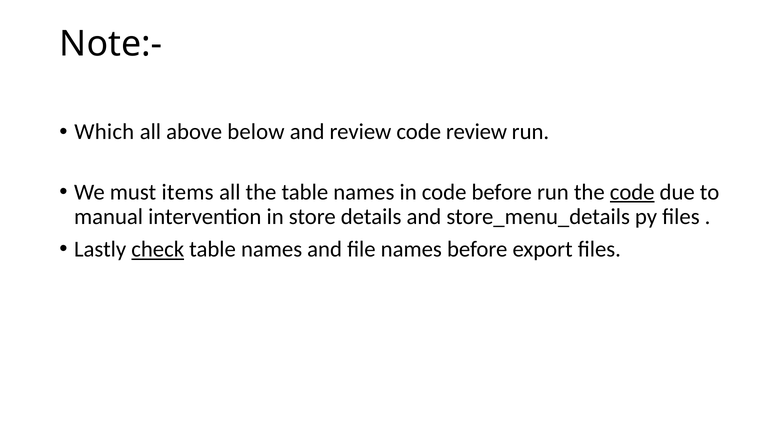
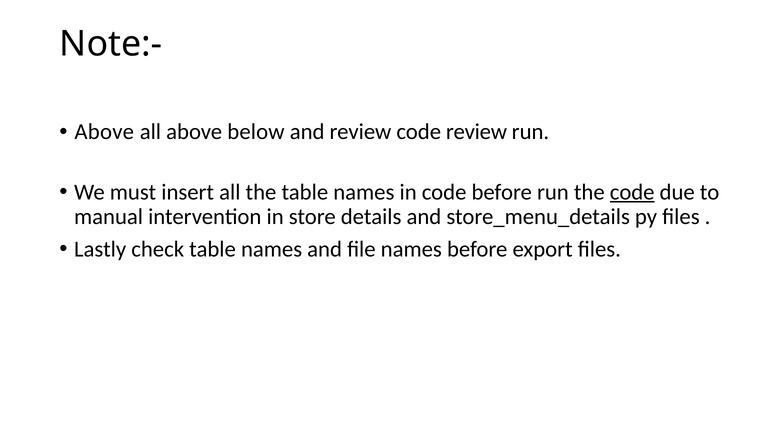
Which: Which -> Above (104, 132)
items: items -> insert (188, 192)
check underline: present -> none (158, 249)
